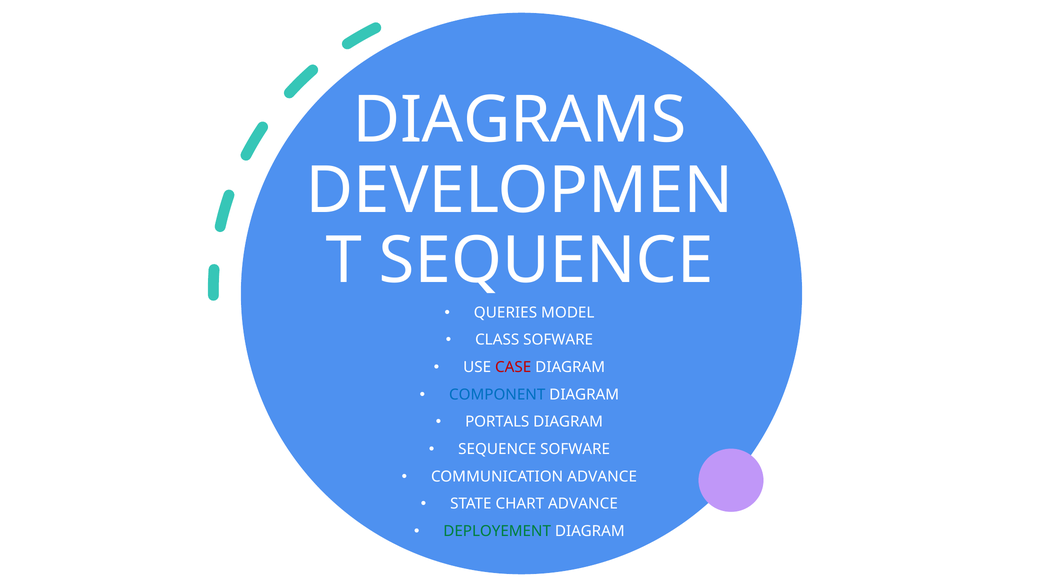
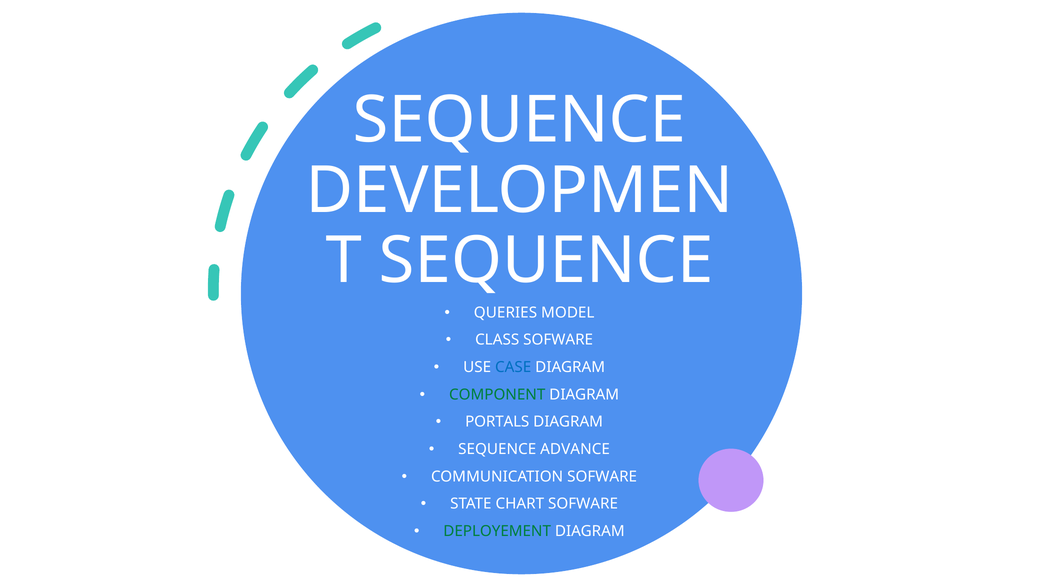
DIAGRAMS: DIAGRAMS -> SEQUENCE (519, 120)
CASE colour: red -> blue (513, 367)
COMPONENT colour: blue -> green (497, 394)
SEQUENCE SOFWARE: SOFWARE -> ADVANCE (575, 449)
COMMUNICATION ADVANCE: ADVANCE -> SOFWARE (602, 476)
CHART ADVANCE: ADVANCE -> SOFWARE (583, 504)
